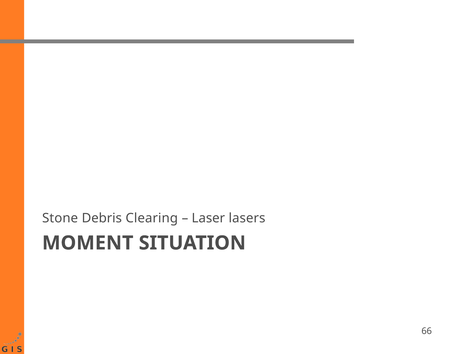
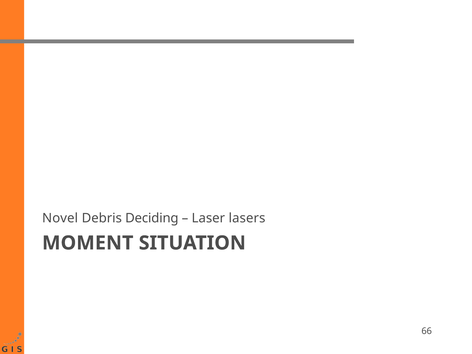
Stone: Stone -> Novel (60, 218)
Clearing: Clearing -> Deciding (152, 218)
